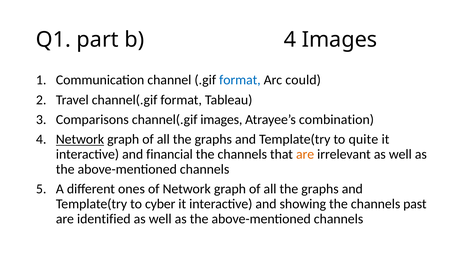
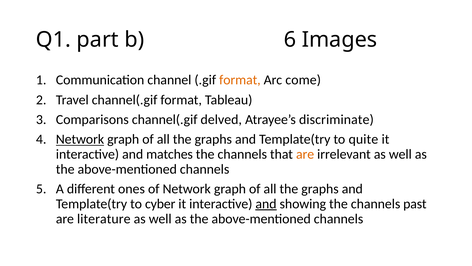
b 4: 4 -> 6 (290, 40)
format colour: blue -> orange (240, 80)
could: could -> come (303, 80)
channel(.gif images: images -> delved (221, 119)
combination: combination -> discriminate (336, 119)
financial: financial -> matches (170, 154)
and underline: none -> present (266, 204)
identified: identified -> literature (104, 218)
